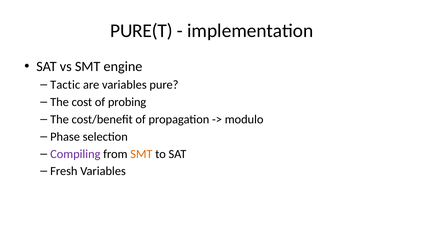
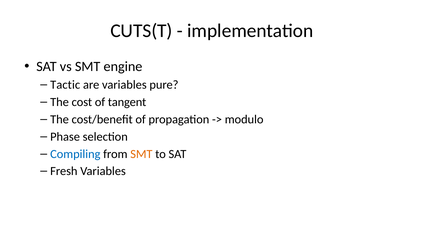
PURE(T: PURE(T -> CUTS(T (141, 31)
probing: probing -> tangent (127, 102)
Compiling colour: purple -> blue (75, 154)
